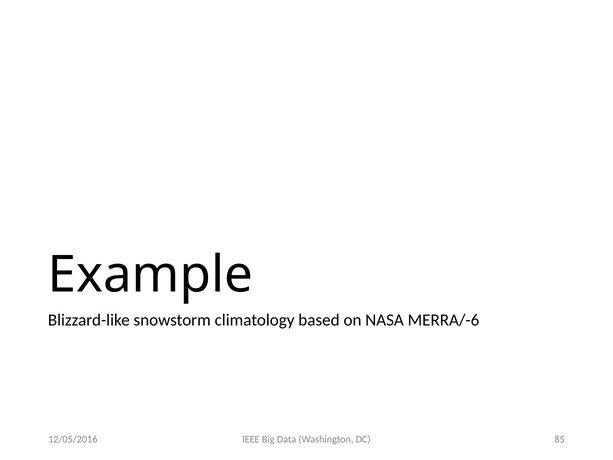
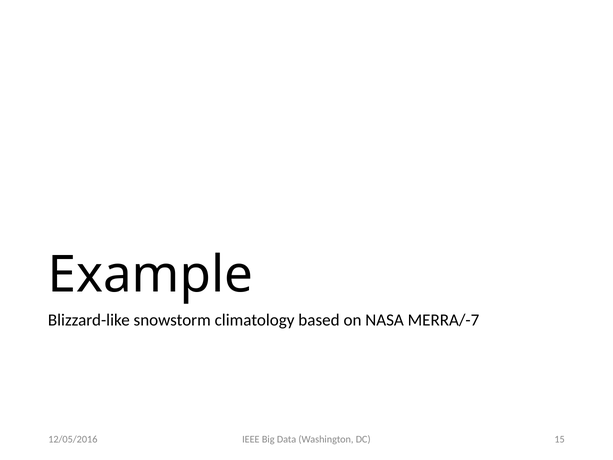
MERRA/-6: MERRA/-6 -> MERRA/-7 (443, 320)
85: 85 -> 15 (560, 439)
